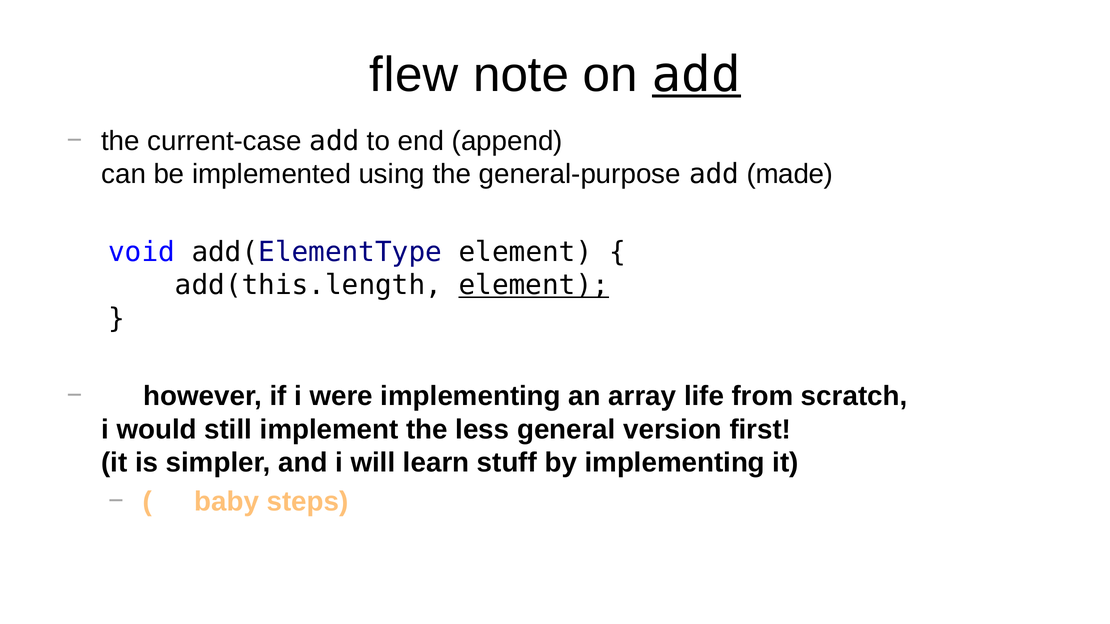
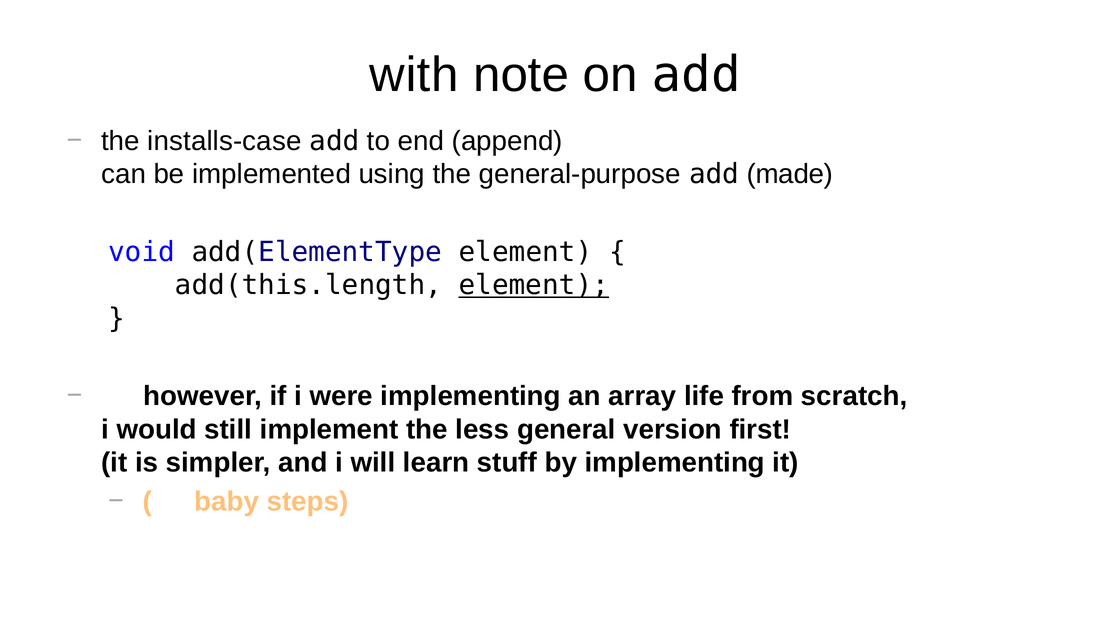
flew: flew -> with (414, 75)
add underline: present -> none (696, 75)
current-case: current-case -> installs-case (224, 141)
